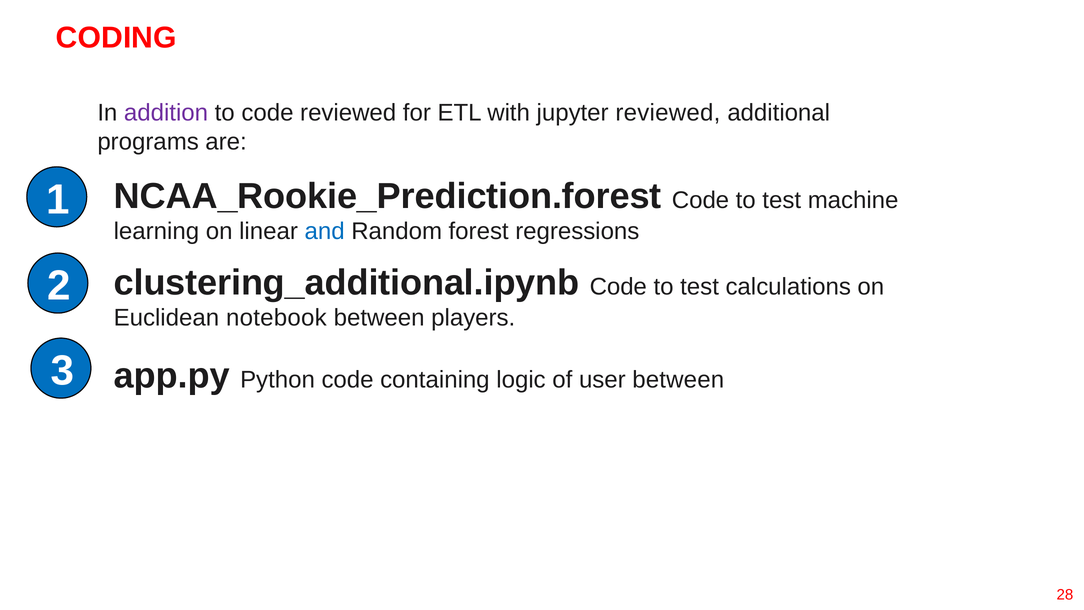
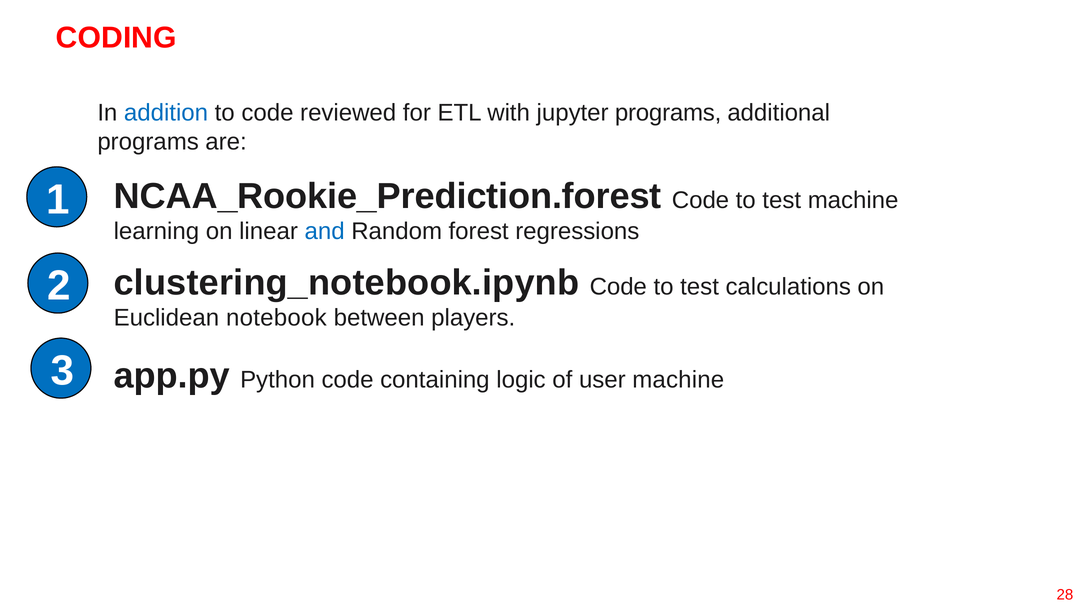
addition colour: purple -> blue (166, 113)
jupyter reviewed: reviewed -> programs (668, 113)
clustering_additional.ipynb: clustering_additional.ipynb -> clustering_notebook.ipynb (346, 283)
user between: between -> machine (678, 380)
